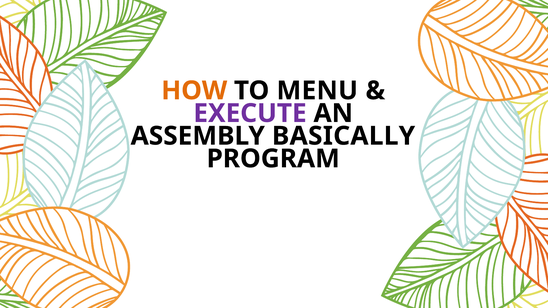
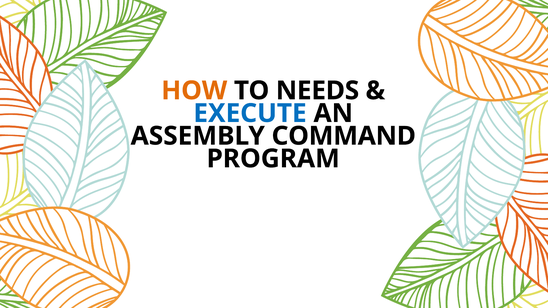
MENU: MENU -> NEEDS (317, 91)
EXECUTE colour: purple -> blue (250, 113)
BASICALLY: BASICALLY -> COMMAND (344, 136)
